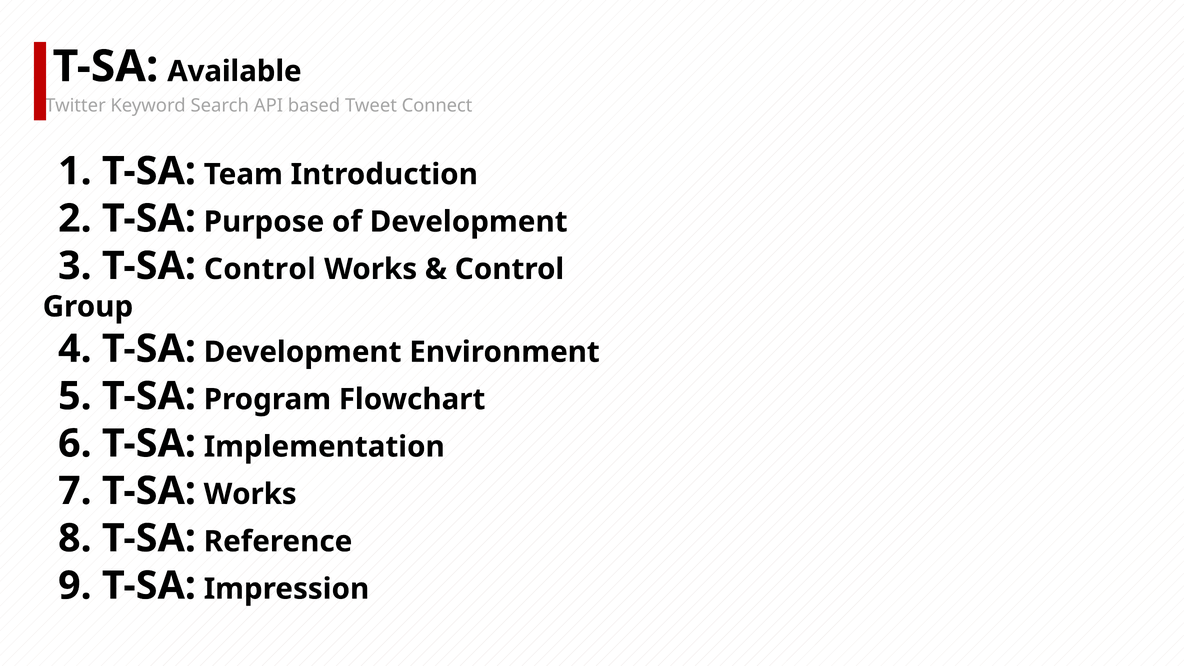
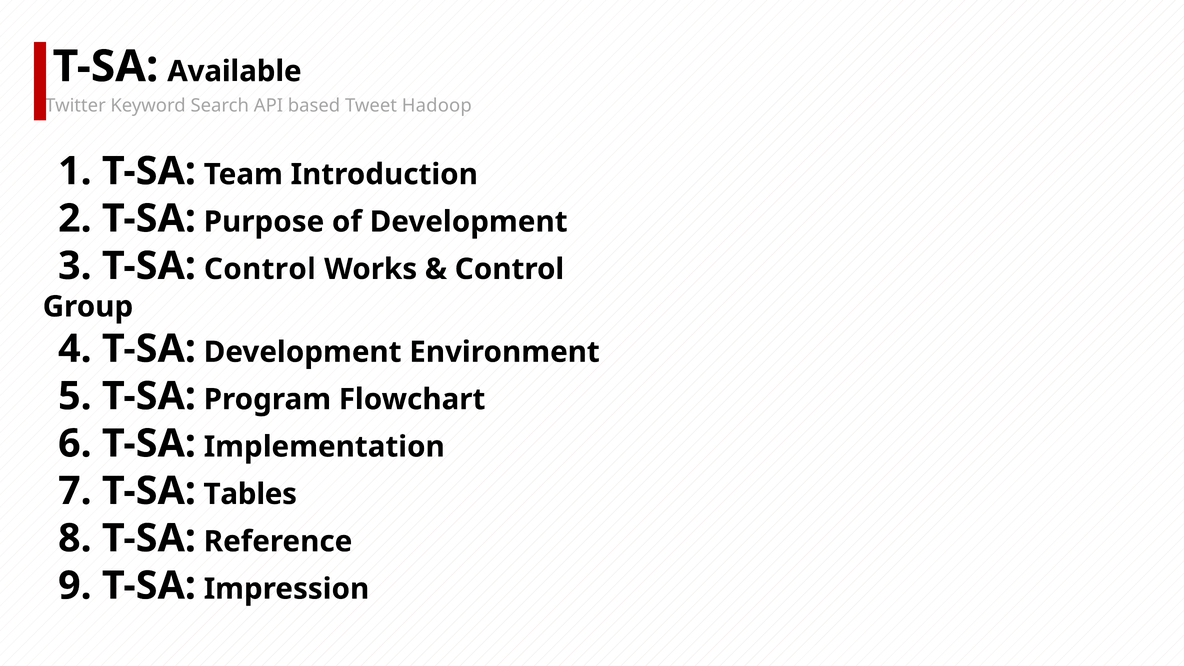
Connect: Connect -> Hadoop (437, 106)
T-SA Works: Works -> Tables (250, 494)
